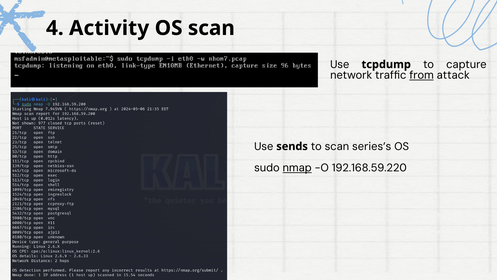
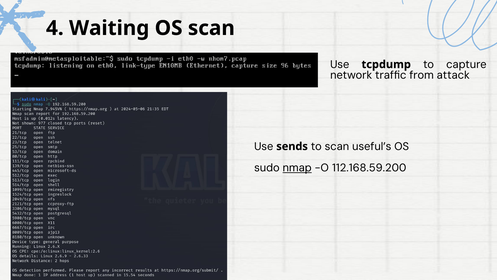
Activity: Activity -> Waiting (109, 28)
from underline: present -> none (422, 75)
series’s: series’s -> useful’s (372, 146)
192.168.59.220: 192.168.59.220 -> 112.168.59.200 (369, 168)
